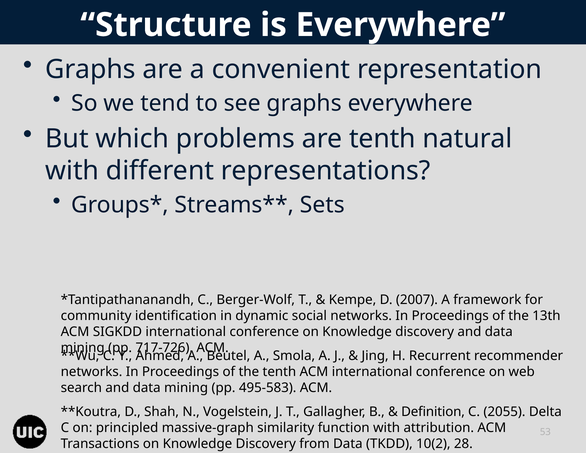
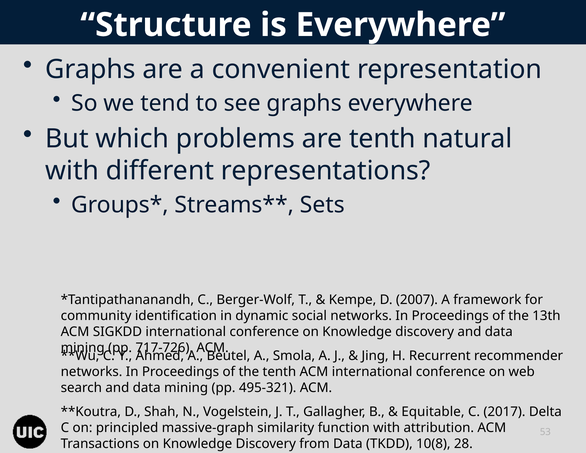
495-583: 495-583 -> 495-321 (268, 388)
Definition: Definition -> Equitable (433, 412)
2055: 2055 -> 2017 (504, 412)
10(2: 10(2 -> 10(8 (433, 444)
